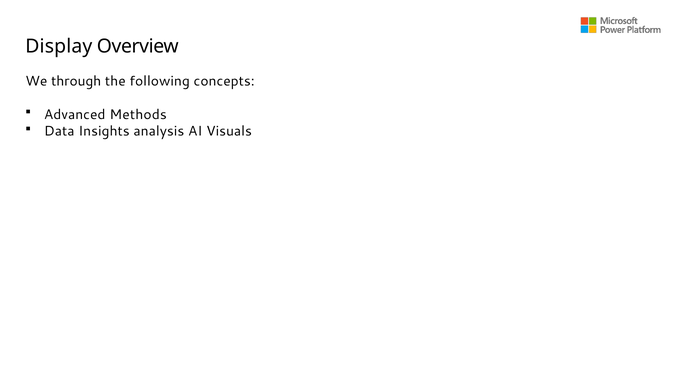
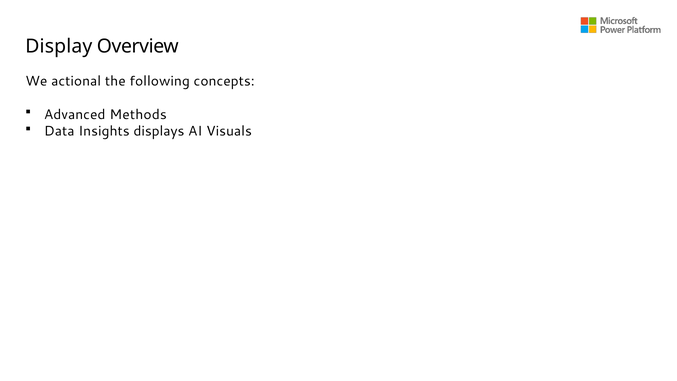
through: through -> actional (76, 81)
analysis: analysis -> displays (159, 131)
